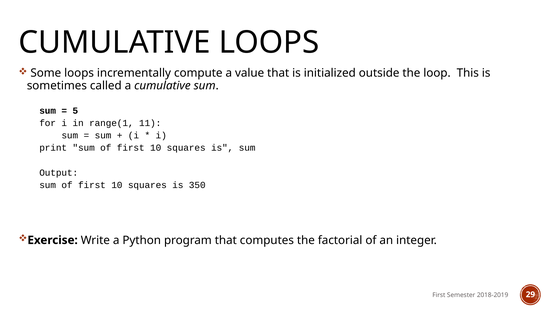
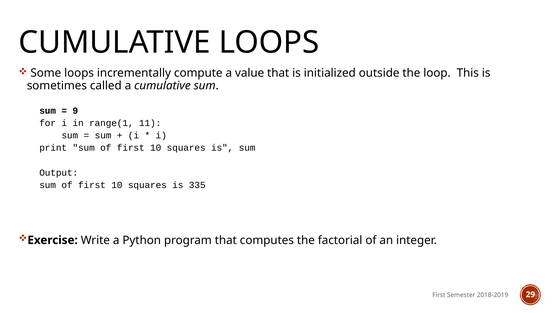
5: 5 -> 9 (75, 111)
350: 350 -> 335 (197, 185)
